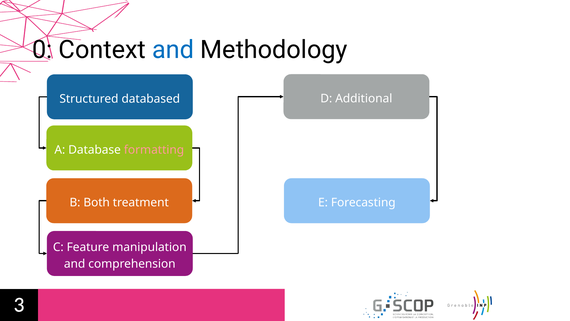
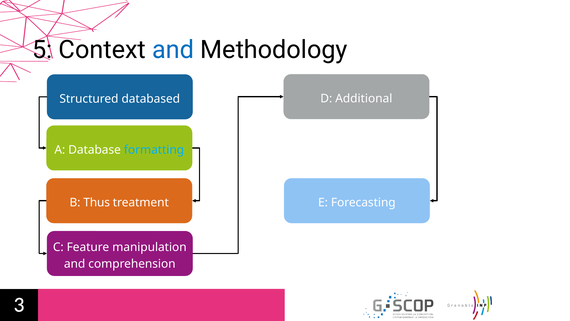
0: 0 -> 5 (42, 50)
formatting colour: pink -> light blue (154, 150)
Both: Both -> Thus (97, 202)
